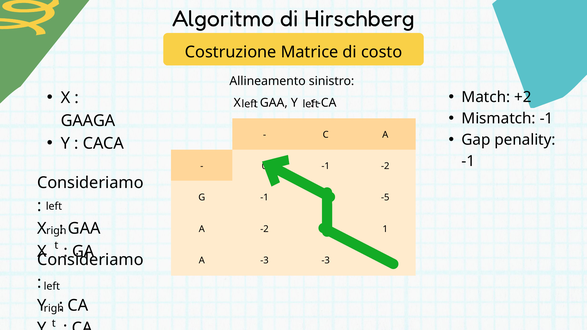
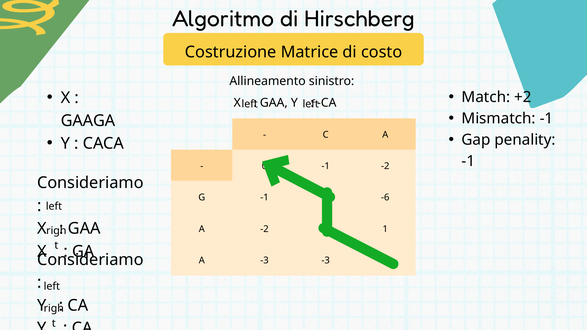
-5: -5 -> -6 (385, 197)
